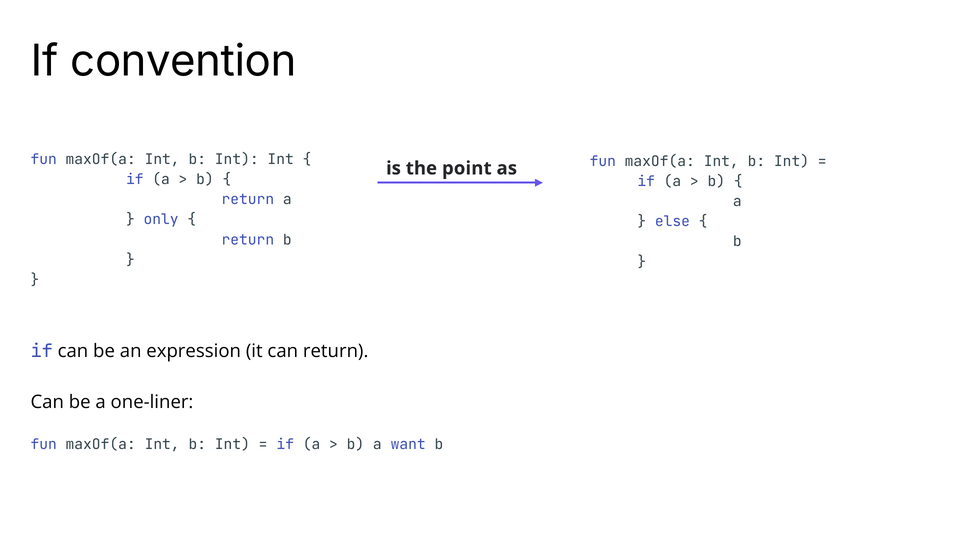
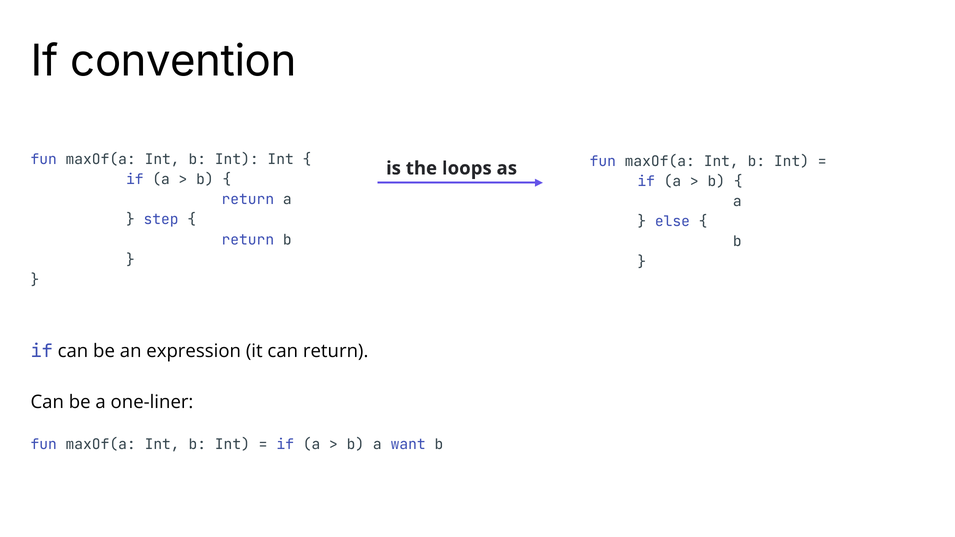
point: point -> loops (467, 168)
only: only -> step (161, 220)
